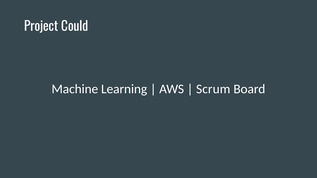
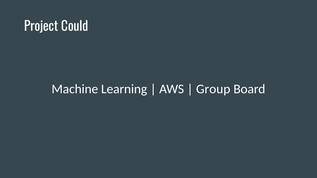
Scrum: Scrum -> Group (213, 89)
